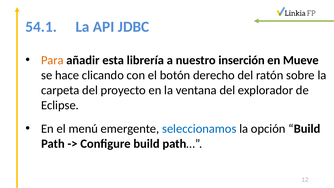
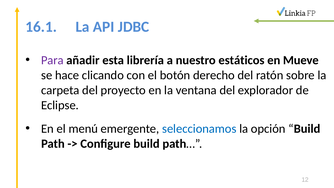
54.1: 54.1 -> 16.1 (41, 27)
Para colour: orange -> purple (52, 60)
inserción: inserción -> estáticos (241, 60)
